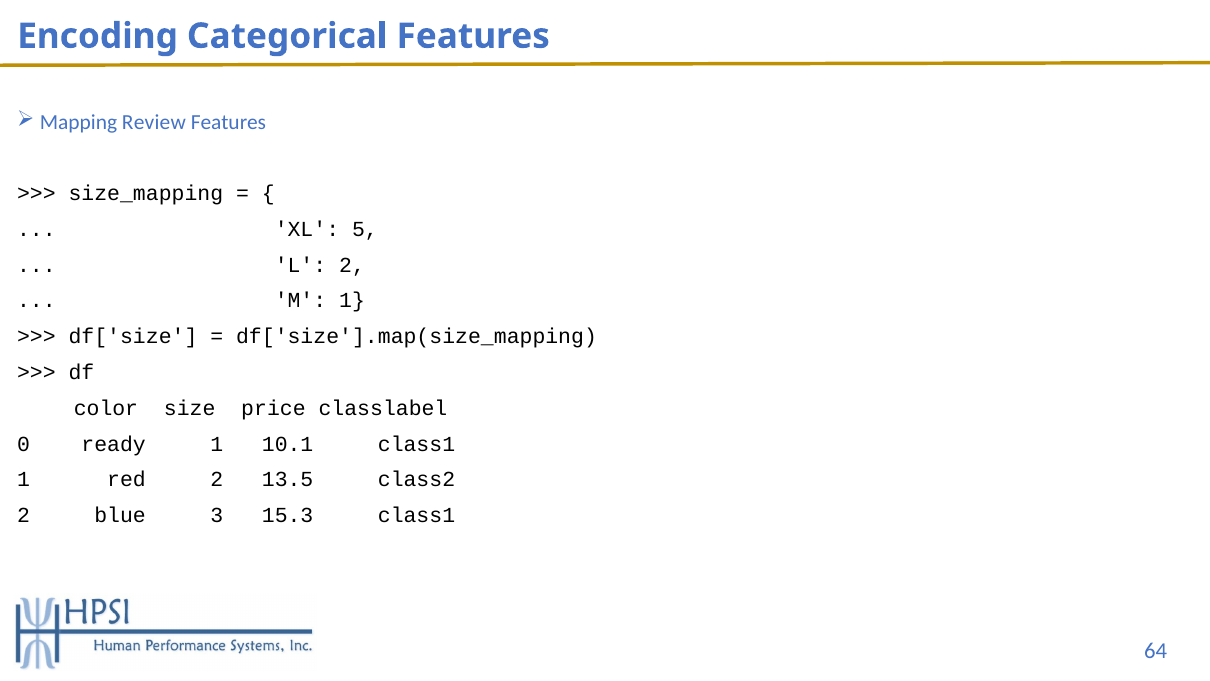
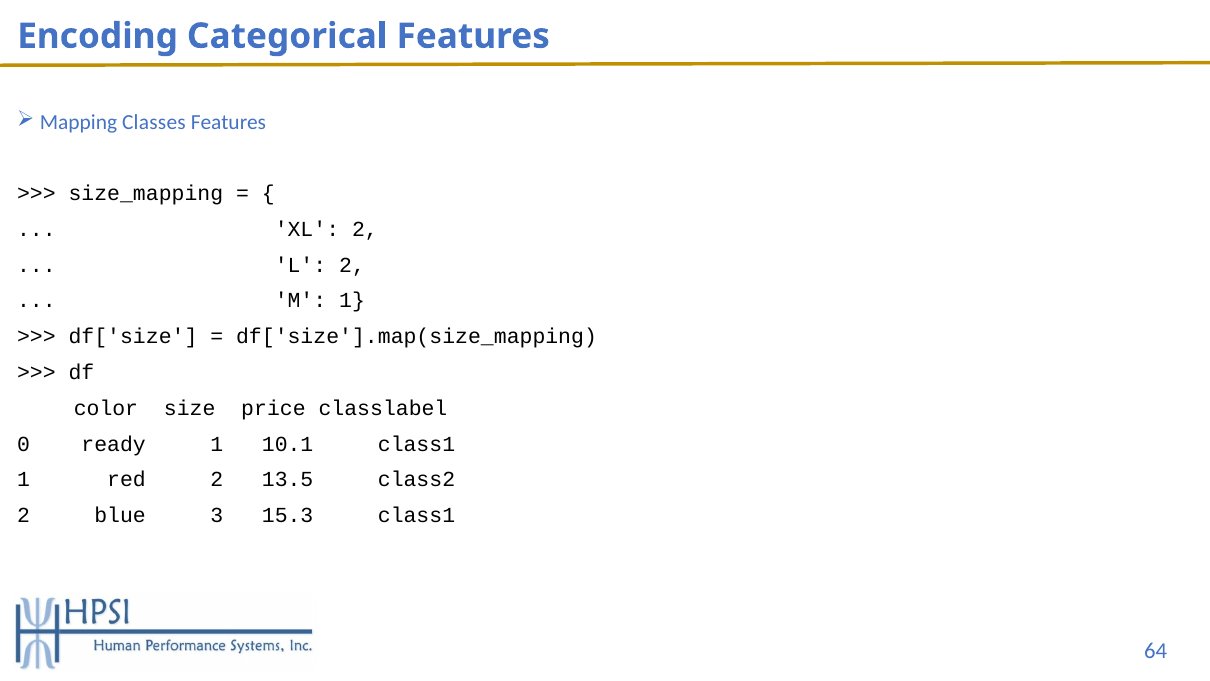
Review: Review -> Classes (154, 122)
XL 5: 5 -> 2 (365, 229)
